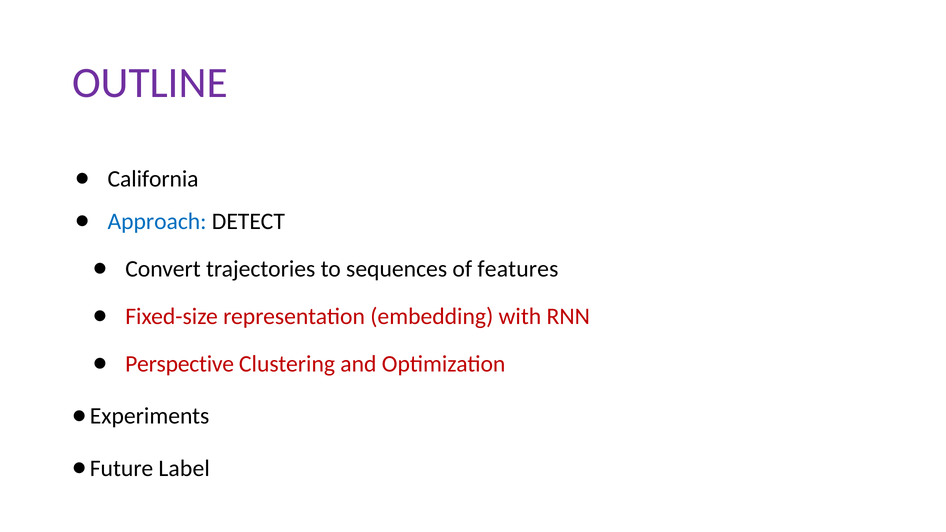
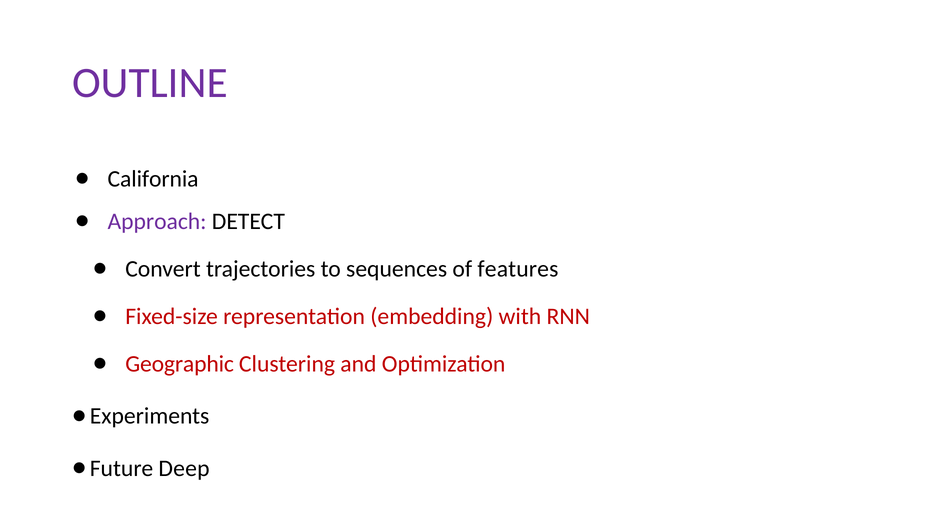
Approach colour: blue -> purple (157, 221)
Perspective: Perspective -> Geographic (180, 364)
Label: Label -> Deep (184, 469)
